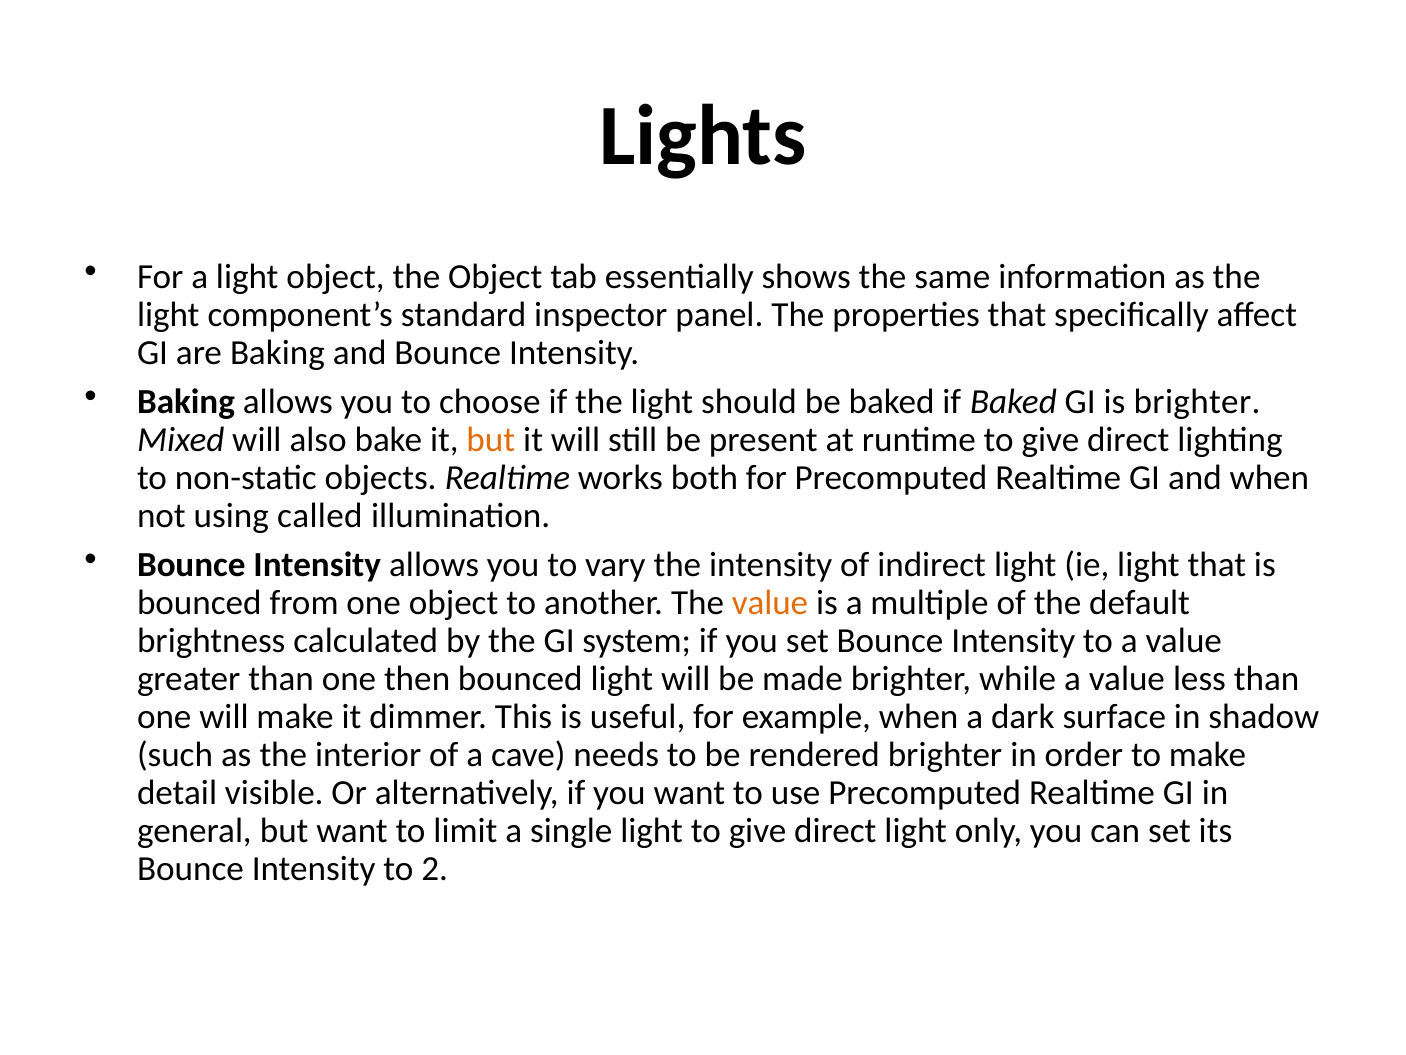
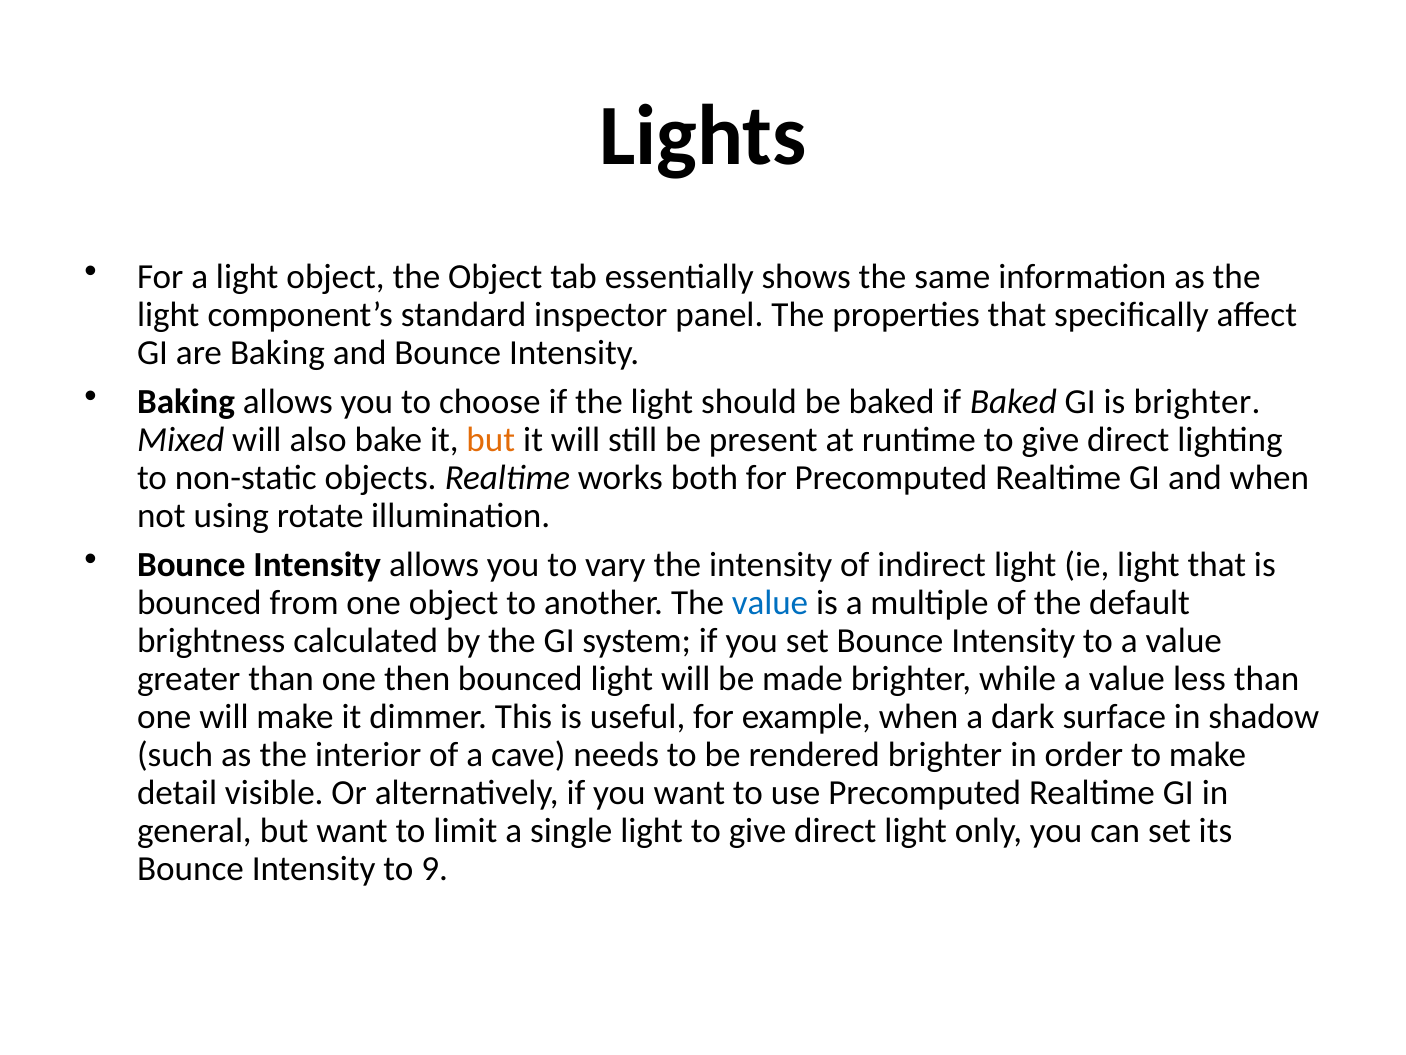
called: called -> rotate (320, 516)
value colour: orange -> blue (770, 603)
2: 2 -> 9 (435, 869)
